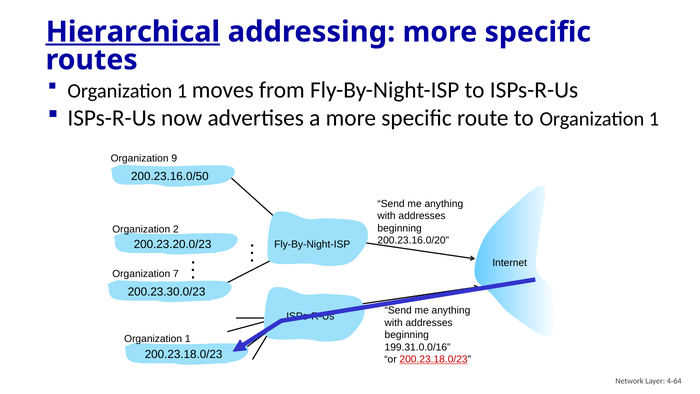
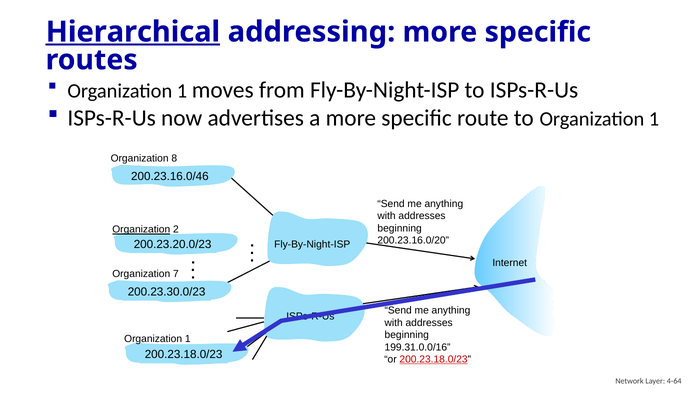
9: 9 -> 8 (174, 158)
200.23.16.0/50: 200.23.16.0/50 -> 200.23.16.0/46 (170, 176)
Organization underline: none -> present (141, 229)
